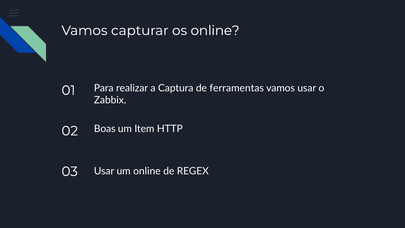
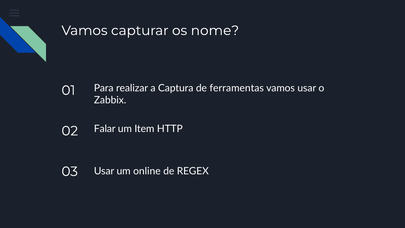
os online: online -> nome (215, 31)
Boas: Boas -> Falar (105, 129)
